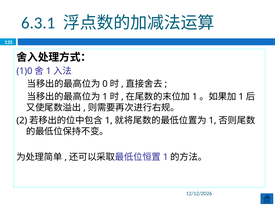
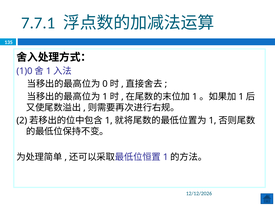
6.3.1: 6.3.1 -> 7.7.1 (38, 23)
